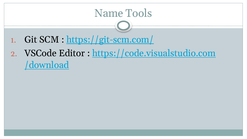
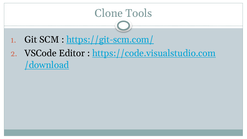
Name: Name -> Clone (109, 13)
